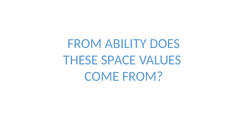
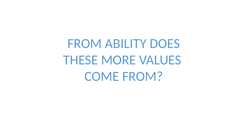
SPACE: SPACE -> MORE (119, 60)
